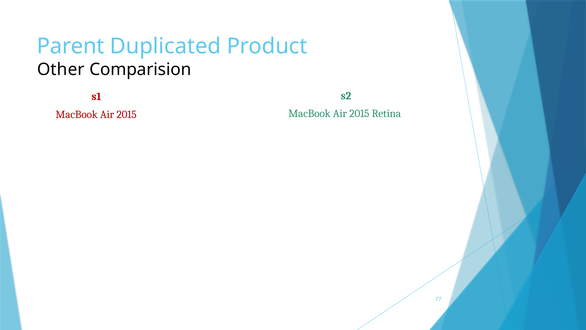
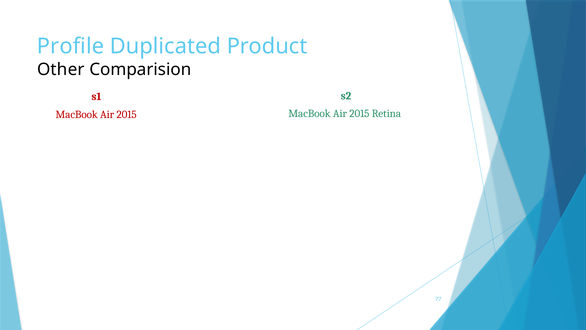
Parent: Parent -> Profile (71, 46)
